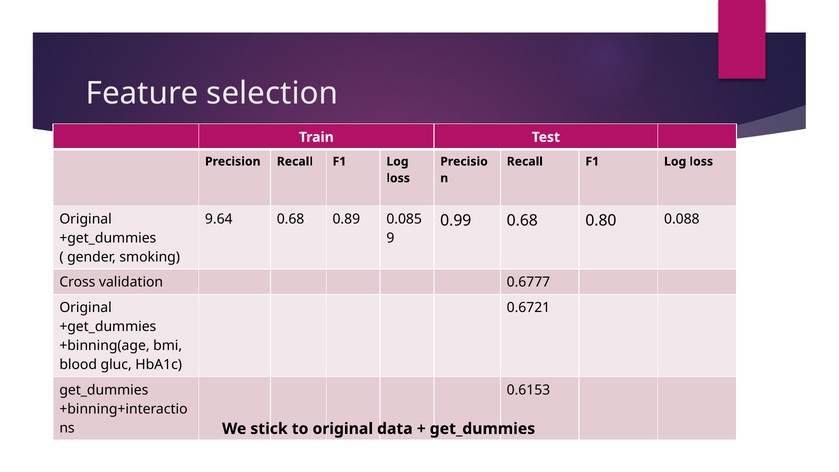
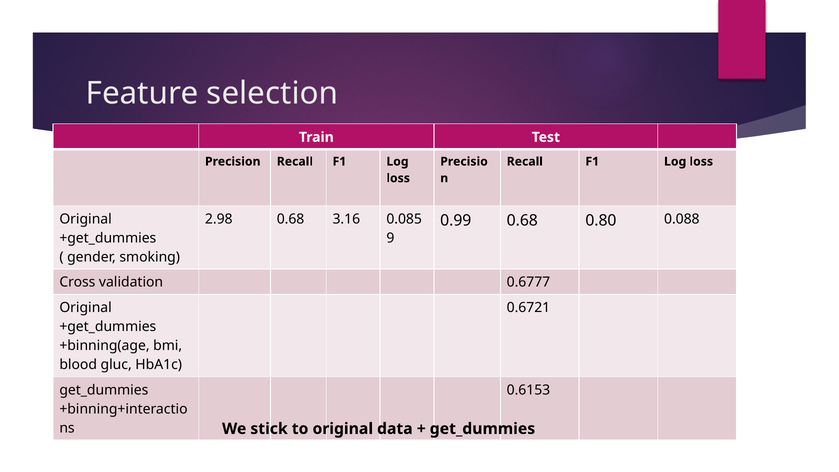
9.64: 9.64 -> 2.98 (219, 219)
0.89: 0.89 -> 3.16 (346, 219)
